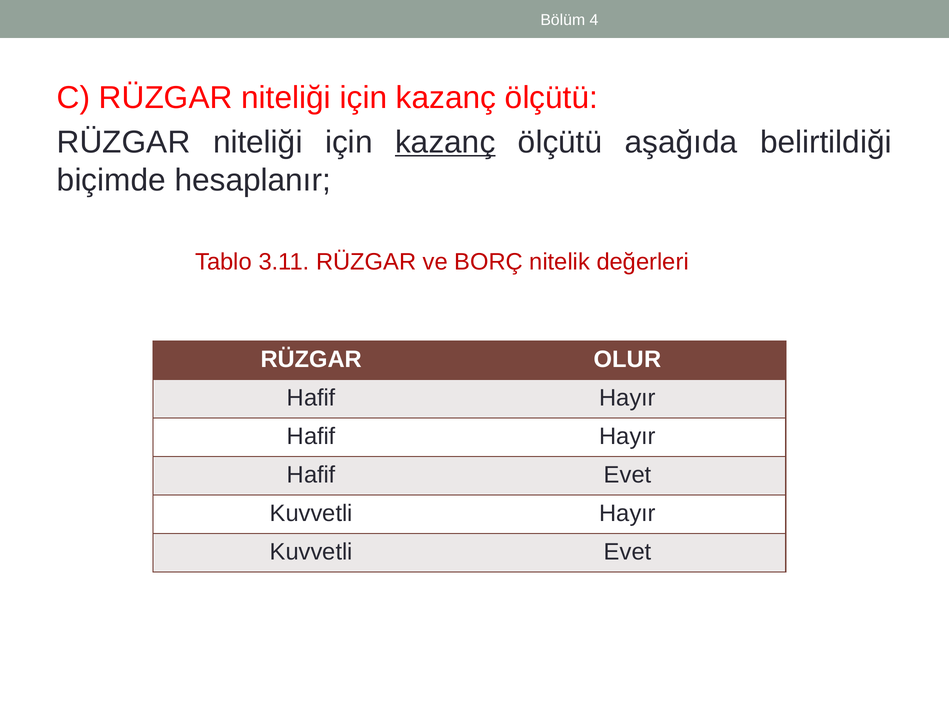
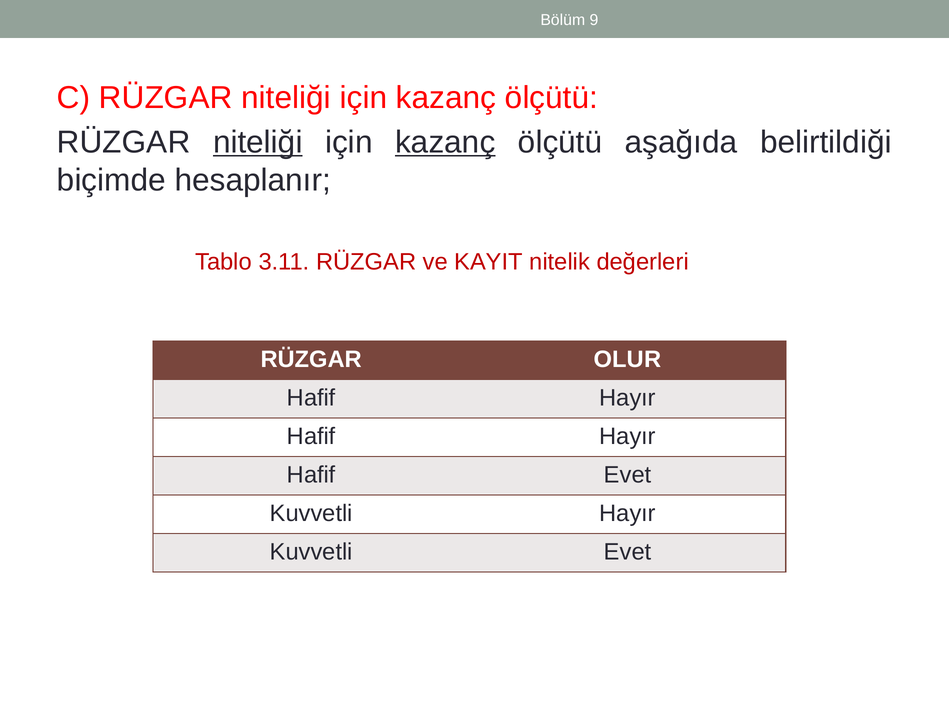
4: 4 -> 9 (594, 20)
niteliği underline: none -> present (258, 142)
BORÇ: BORÇ -> KAYIT (489, 262)
